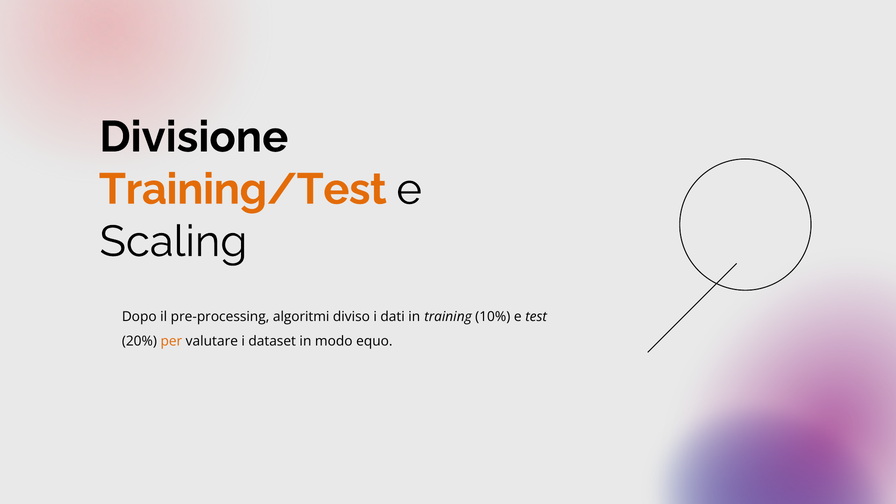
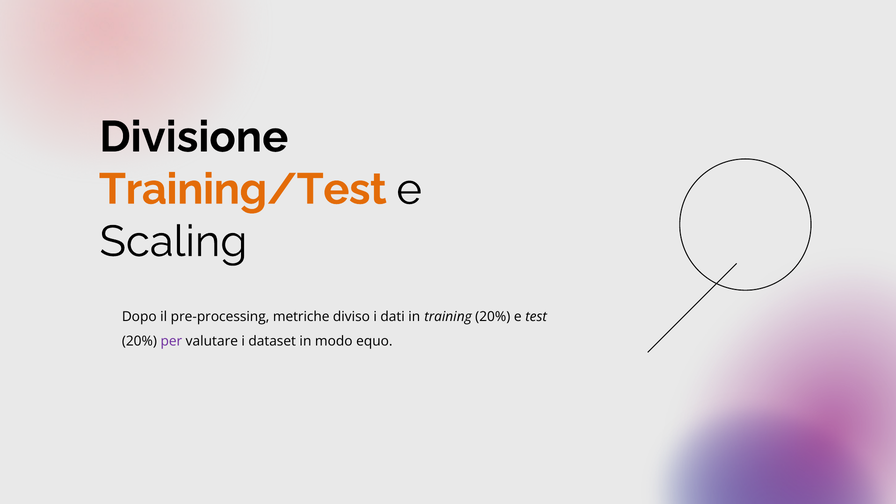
algoritmi: algoritmi -> metriche (301, 317)
training 10%: 10% -> 20% (493, 317)
per colour: orange -> purple (171, 341)
